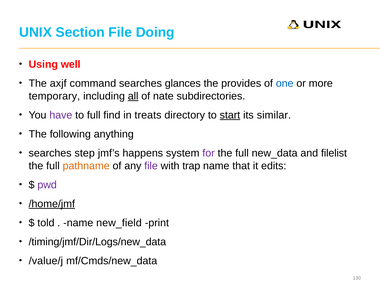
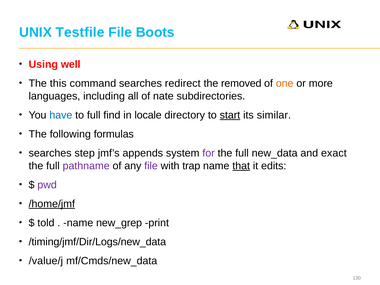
Section: Section -> Testfile (80, 32)
Doing: Doing -> Boots (155, 32)
axjf: axjf -> this (58, 83)
glances: glances -> redirect (183, 83)
provides: provides -> removed (241, 83)
one colour: blue -> orange (285, 83)
temporary: temporary -> languages (54, 96)
all underline: present -> none (133, 96)
have colour: purple -> blue (61, 115)
treats: treats -> locale (148, 115)
anything: anything -> formulas (114, 134)
happens: happens -> appends (143, 153)
filelist: filelist -> exact (334, 153)
pathname colour: orange -> purple (86, 166)
that underline: none -> present (241, 166)
new_field: new_field -> new_grep (119, 223)
